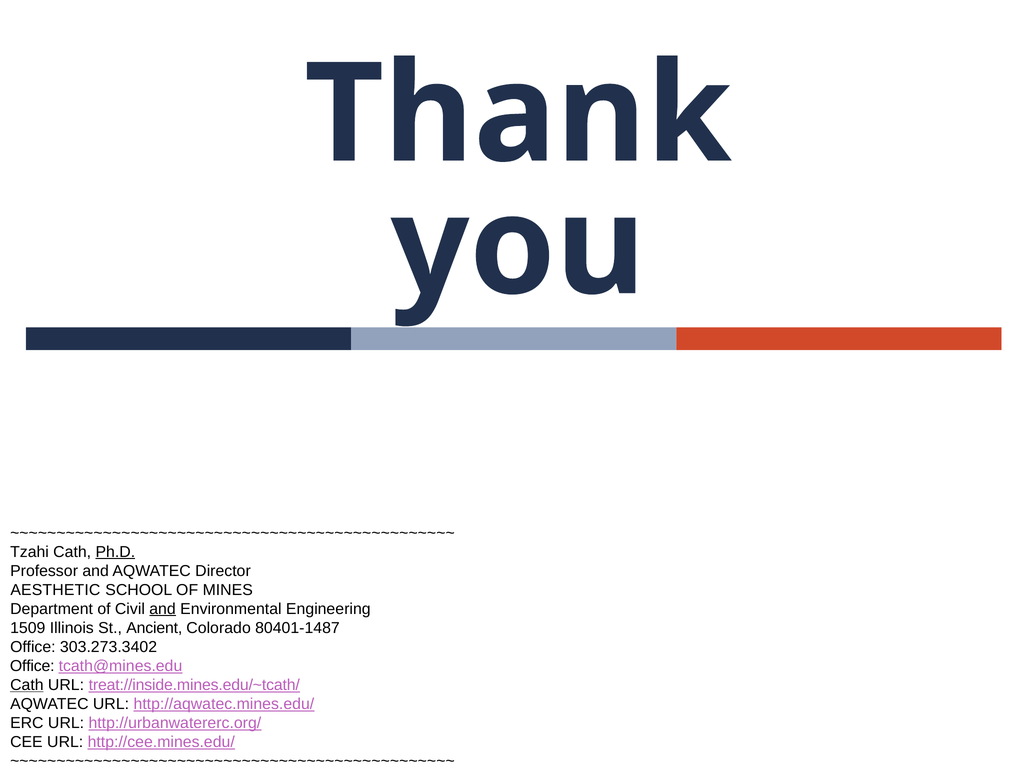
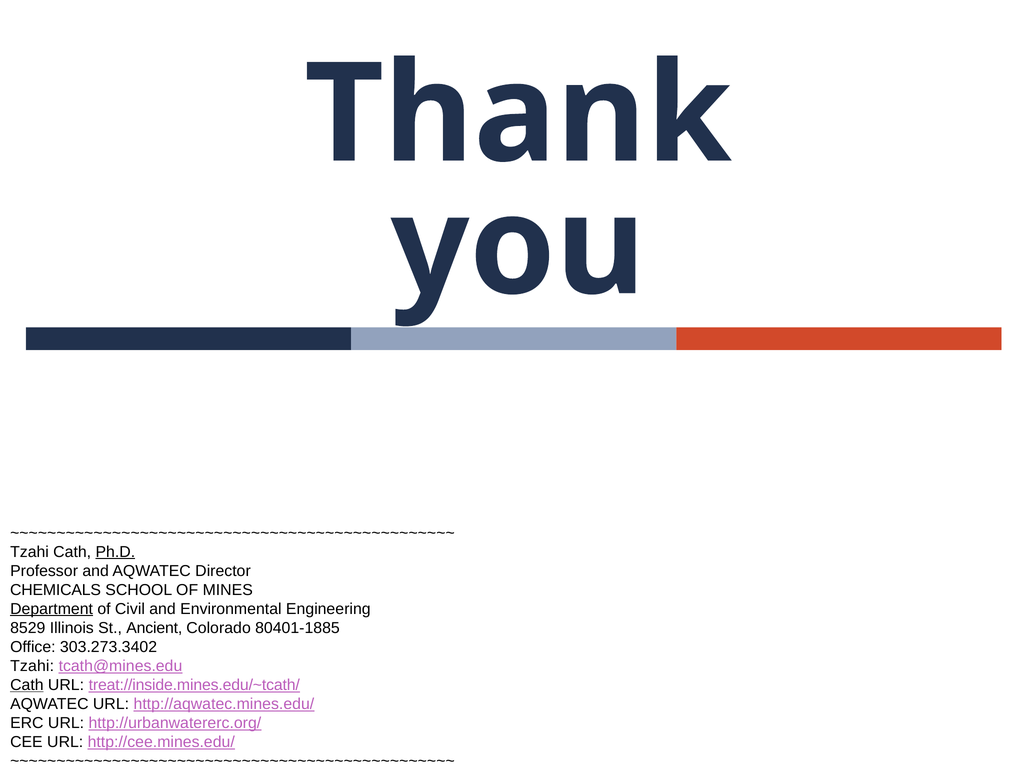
AESTHETIC: AESTHETIC -> CHEMICALS (56, 590)
Department underline: none -> present (52, 609)
and underline: present -> none (163, 609)
1509: 1509 -> 8529 (28, 628)
80401-1487: 80401-1487 -> 80401-1885 (297, 628)
Office: Office -> Tzahi (32, 666)
